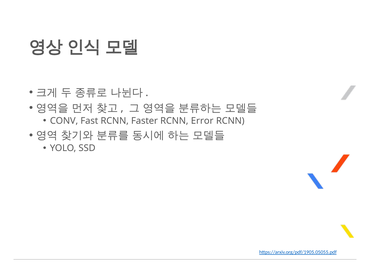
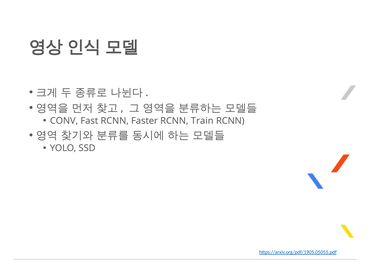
Error: Error -> Train (202, 121)
